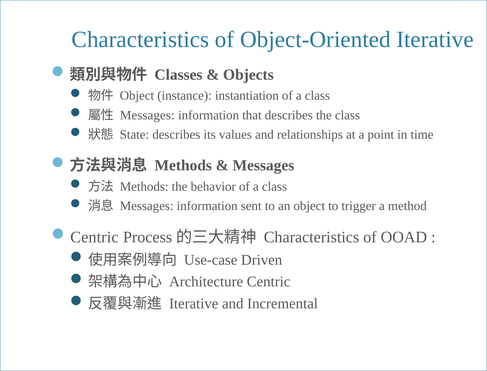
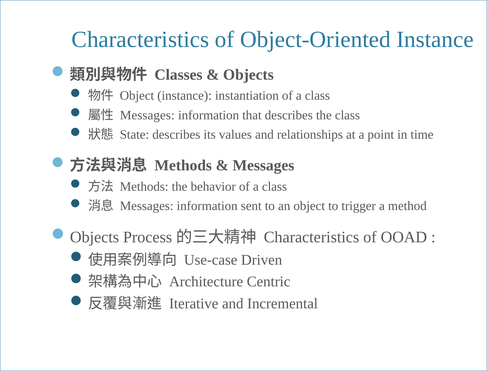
Object-Oriented Iterative: Iterative -> Instance (435, 39)
Centric: Centric -> Objects (95, 237)
